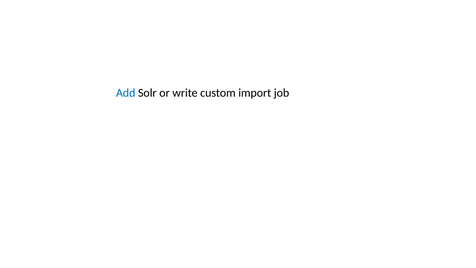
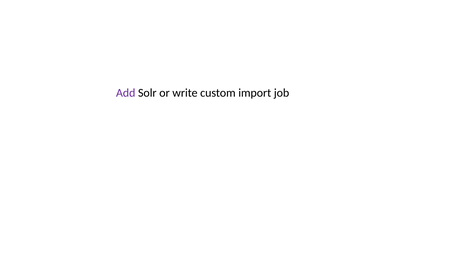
Add colour: blue -> purple (126, 93)
